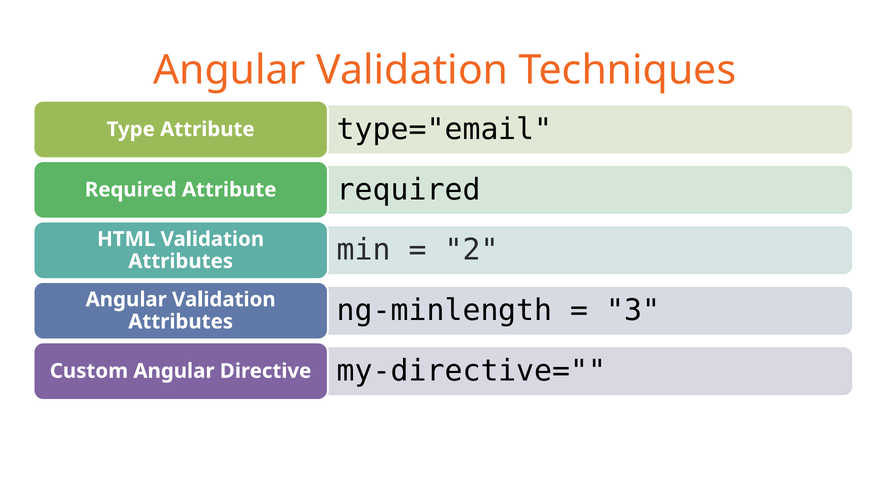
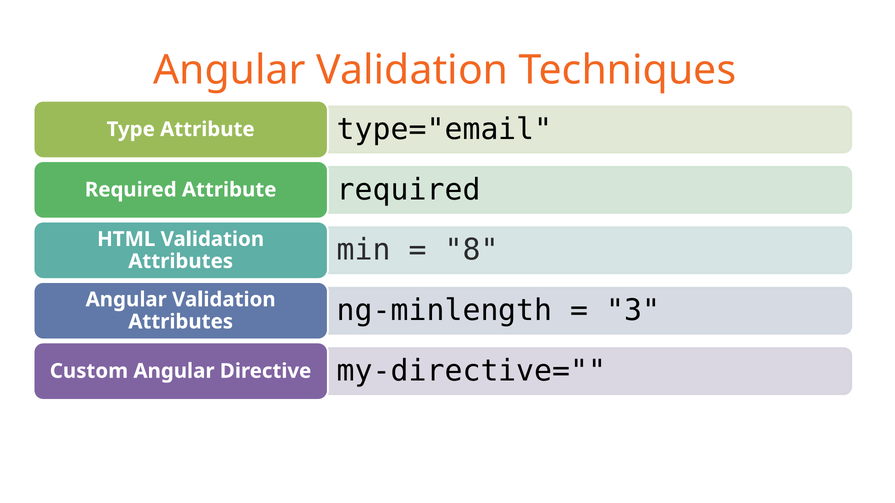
2: 2 -> 8 (472, 250)
